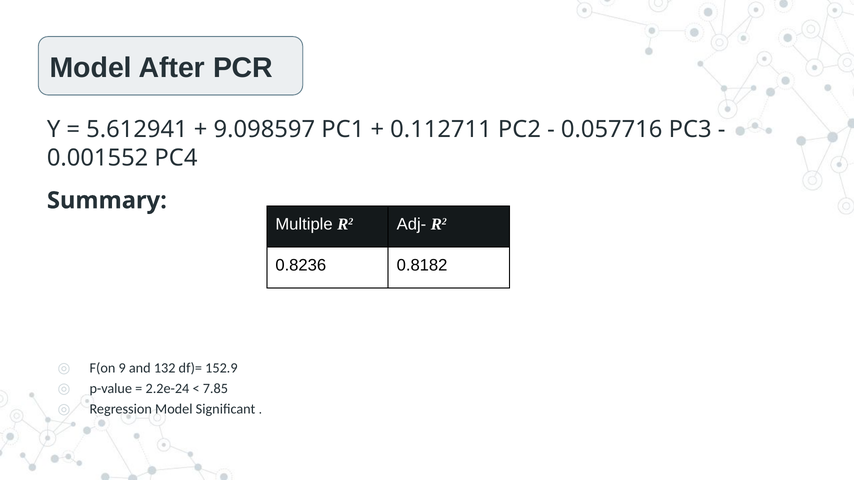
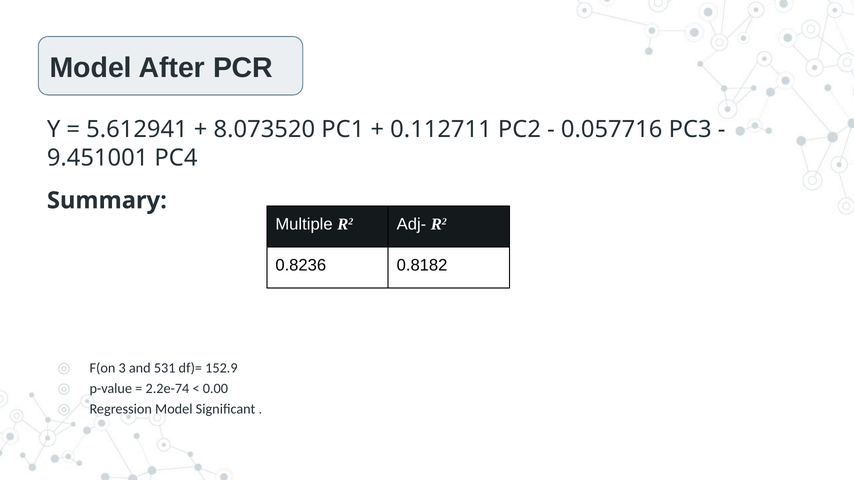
9.098597: 9.098597 -> 8.073520 (264, 129)
0.001552: 0.001552 -> 9.451001 (98, 158)
9: 9 -> 3 (122, 368)
132: 132 -> 531 (165, 368)
2.2e-24: 2.2e-24 -> 2.2e-74 (167, 389)
7.85: 7.85 -> 0.00 (215, 389)
